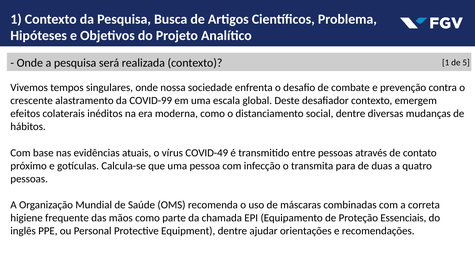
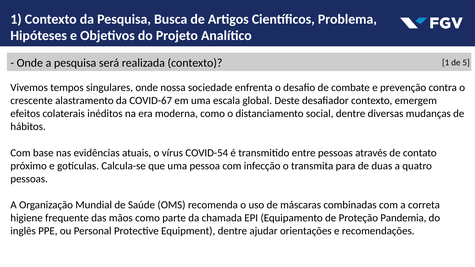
COVID-99: COVID-99 -> COVID-67 (151, 101)
COVID-49: COVID-49 -> COVID-54 (207, 153)
Essenciais: Essenciais -> Pandemia (403, 218)
